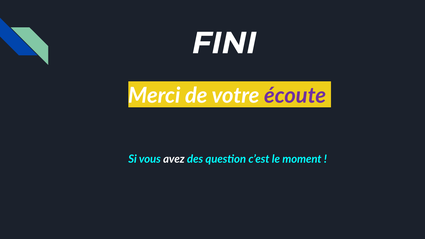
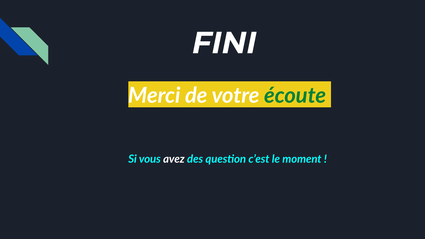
écoute colour: purple -> green (295, 96)
